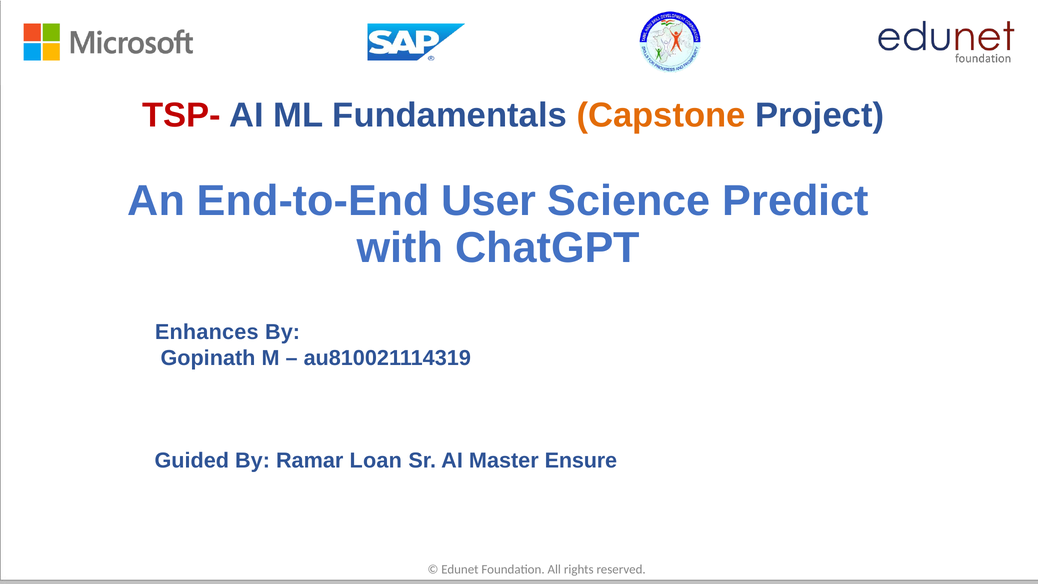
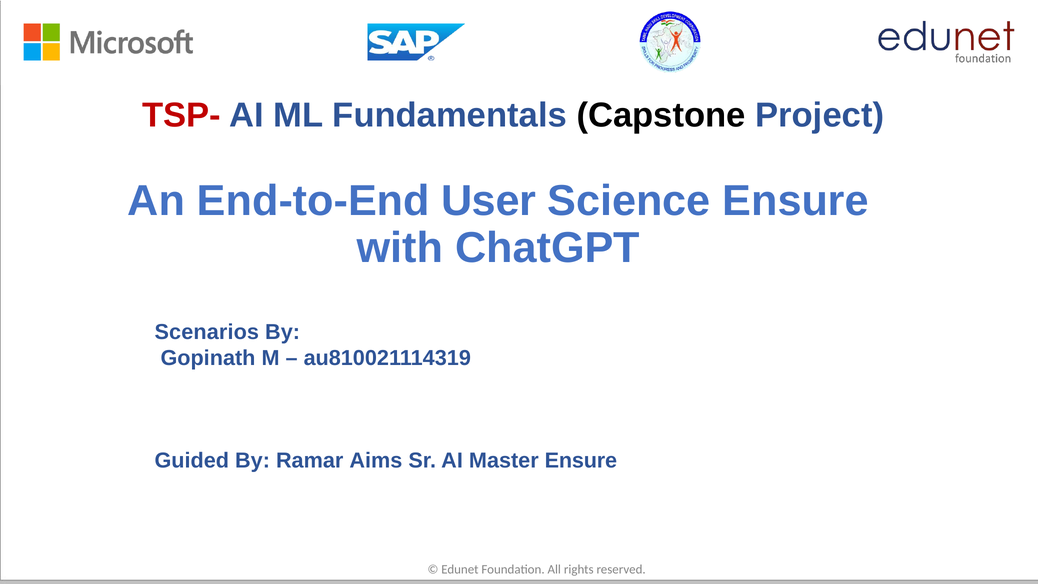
Capstone colour: orange -> black (661, 115)
Science Predict: Predict -> Ensure (796, 201)
Enhances: Enhances -> Scenarios (207, 332)
Loan: Loan -> Aims (376, 461)
